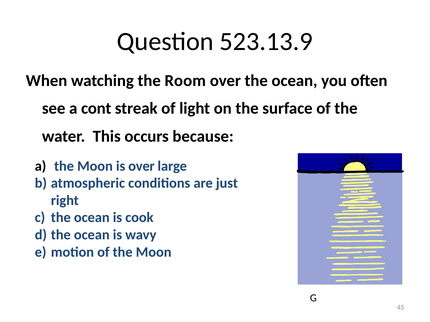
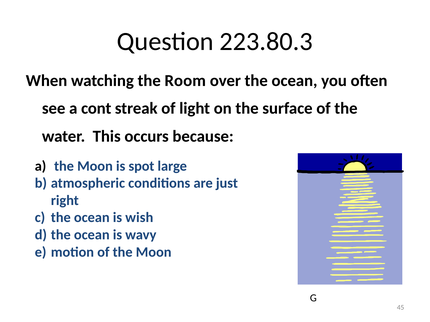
523.13.9: 523.13.9 -> 223.80.3 (266, 42)
is over: over -> spot (141, 166)
cook: cook -> wish (139, 218)
